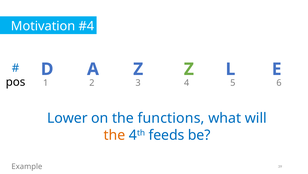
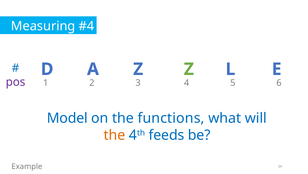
Motivation: Motivation -> Measuring (43, 26)
pos colour: black -> purple (15, 82)
Lower: Lower -> Model (67, 118)
